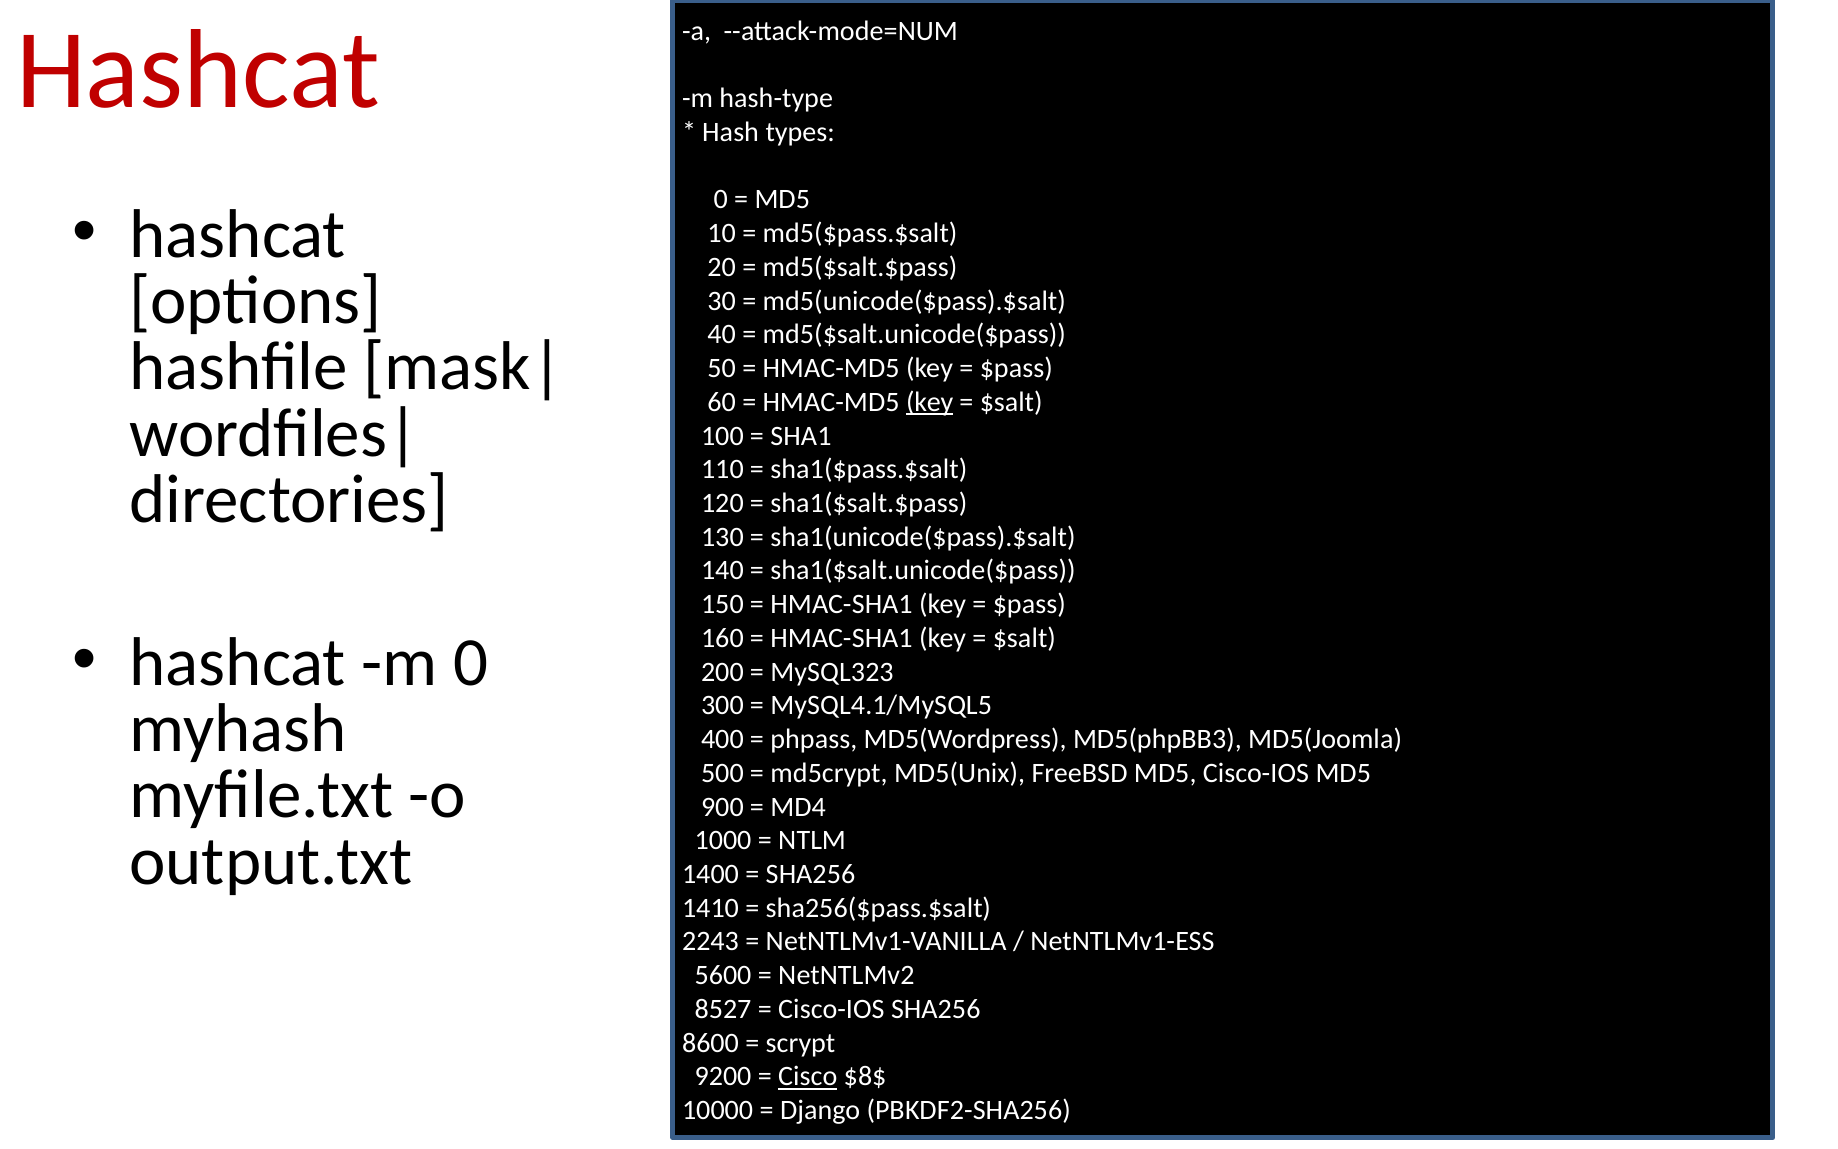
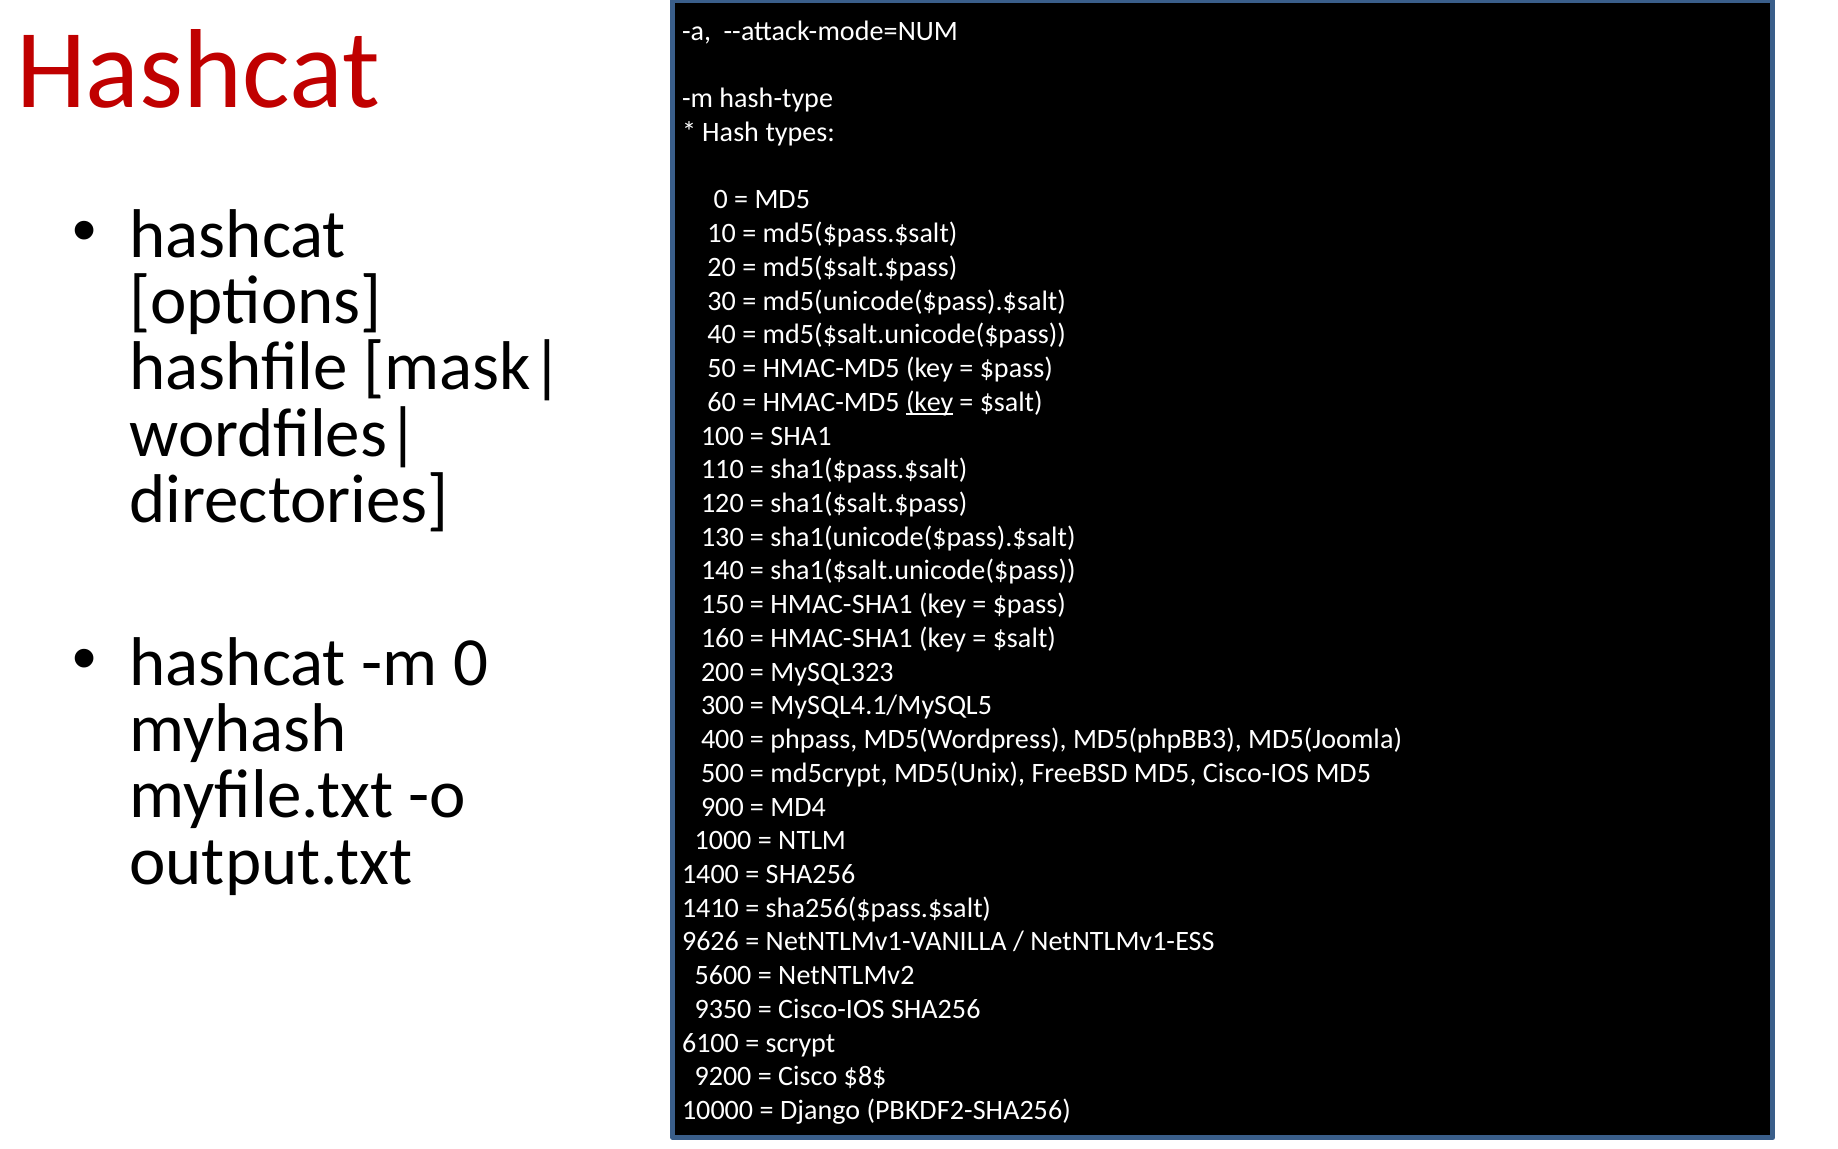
2243: 2243 -> 9626 (710, 942)
8527: 8527 -> 9350 (723, 1009)
8600: 8600 -> 6100 (710, 1043)
Cisco underline: present -> none (808, 1076)
